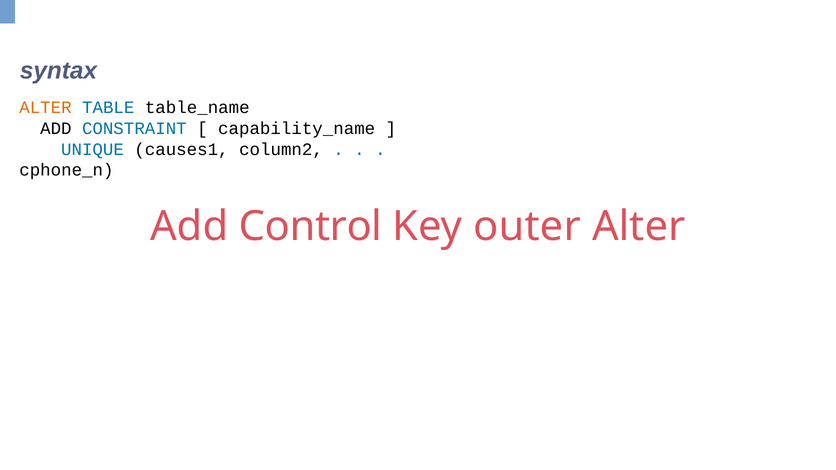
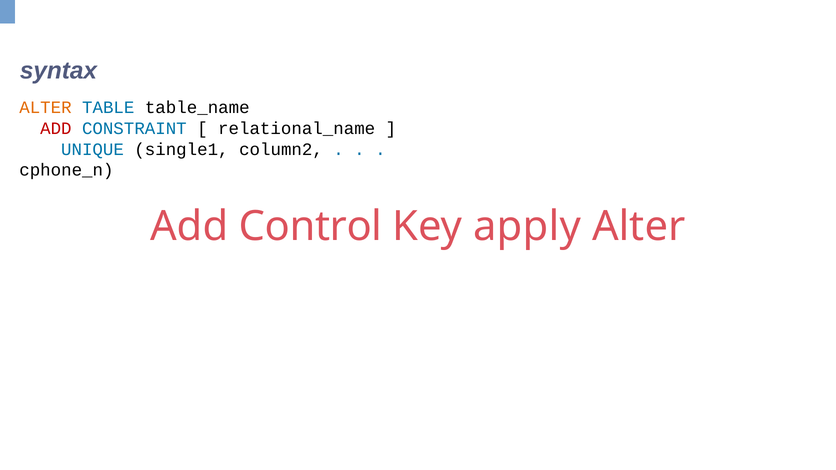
ADD colour: black -> red (56, 128)
capability_name: capability_name -> relational_name (297, 128)
causes1: causes1 -> single1 (181, 149)
outer: outer -> apply (527, 227)
